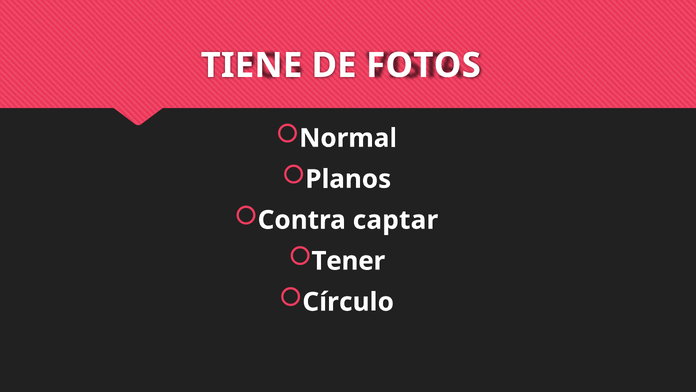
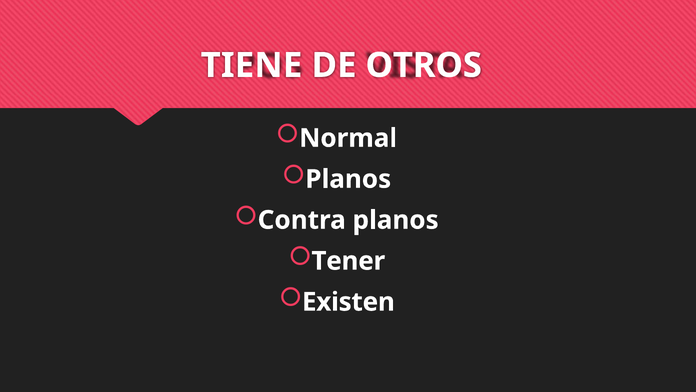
FOTOS: FOTOS -> OTROS (424, 65)
Contra captar: captar -> planos (396, 220)
Círculo: Círculo -> Existen (348, 302)
